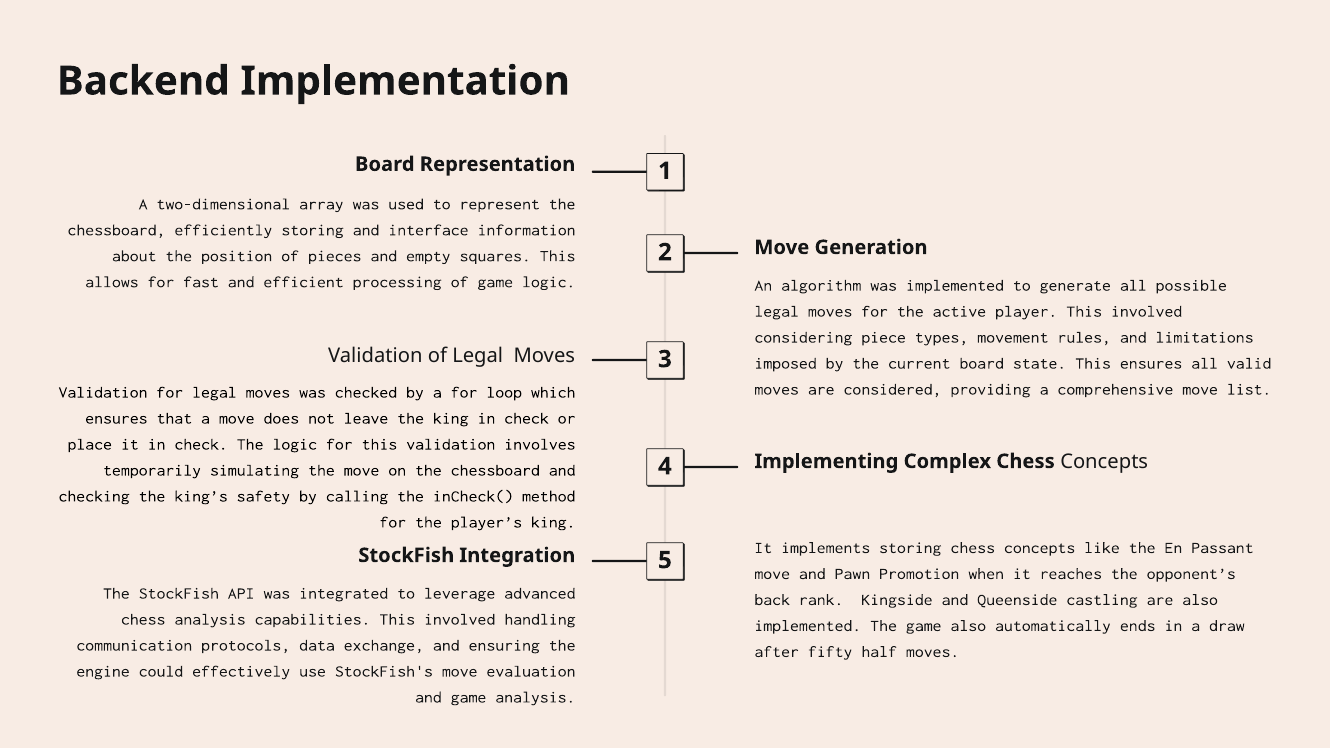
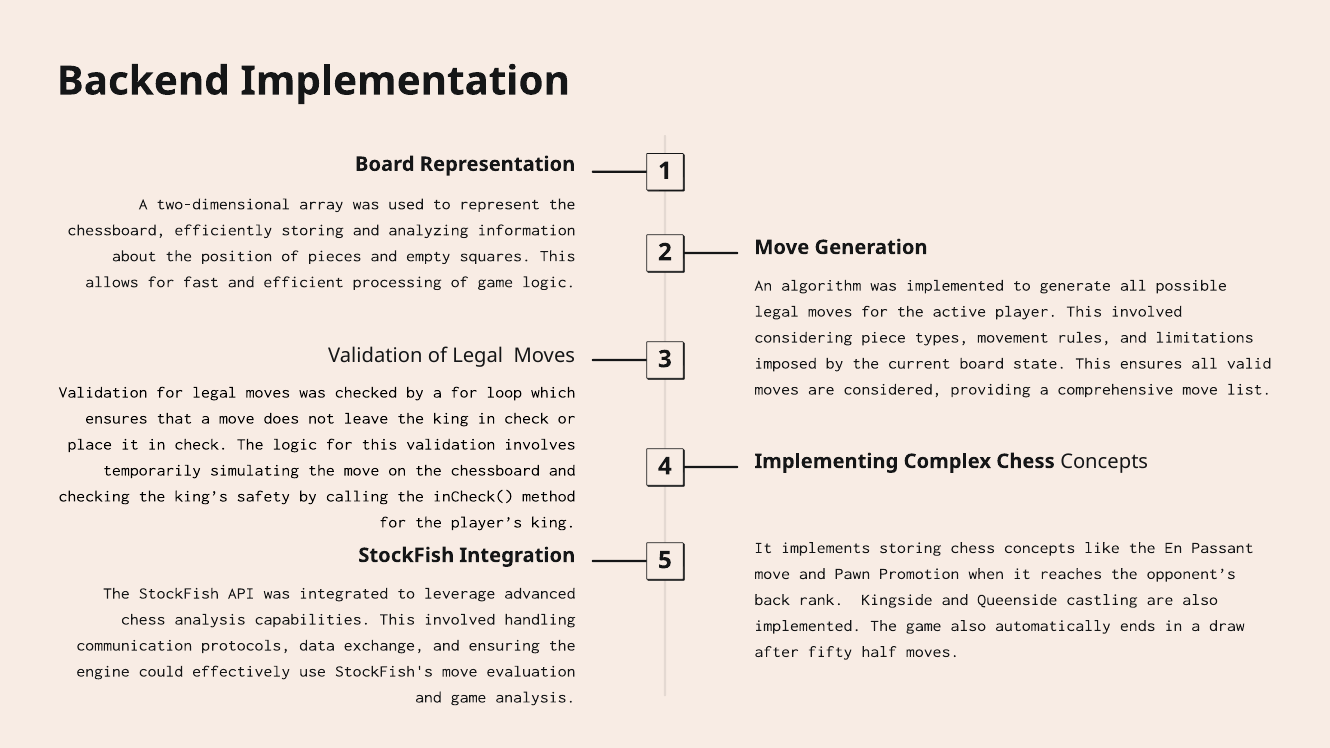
interface: interface -> analyzing (428, 230)
